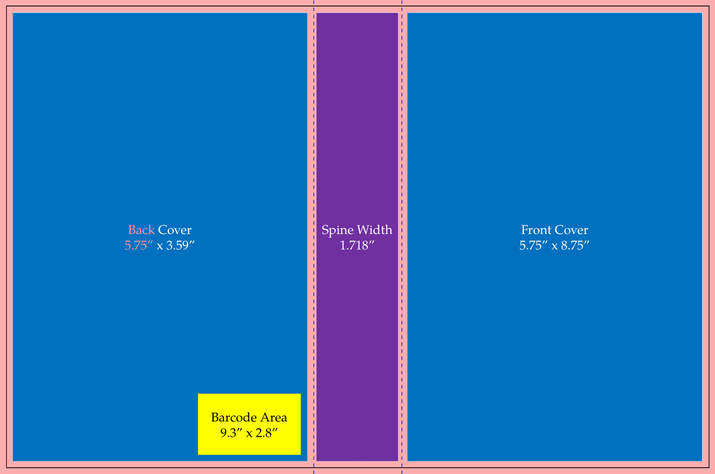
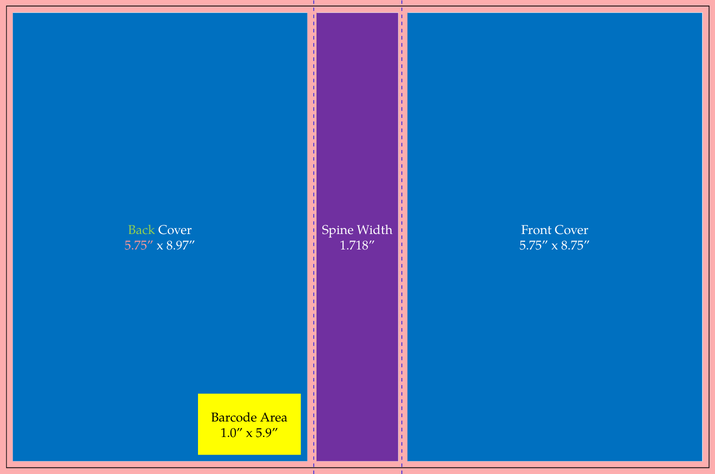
Back colour: pink -> light green (142, 230)
3.59: 3.59 -> 8.97 (181, 245)
9.3: 9.3 -> 1.0 (232, 432)
2.8: 2.8 -> 5.9 (267, 432)
